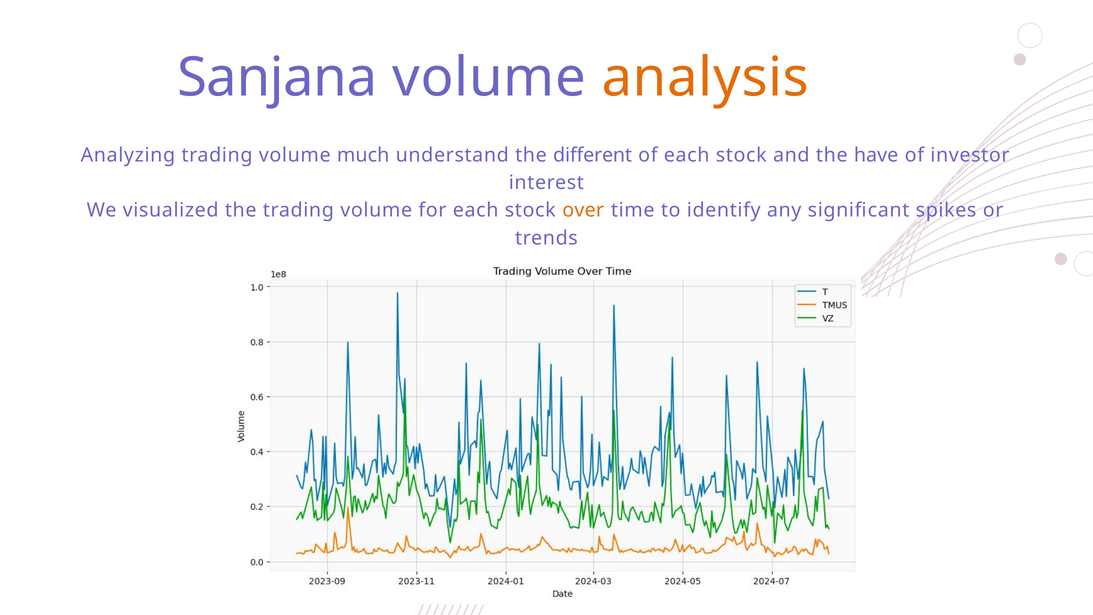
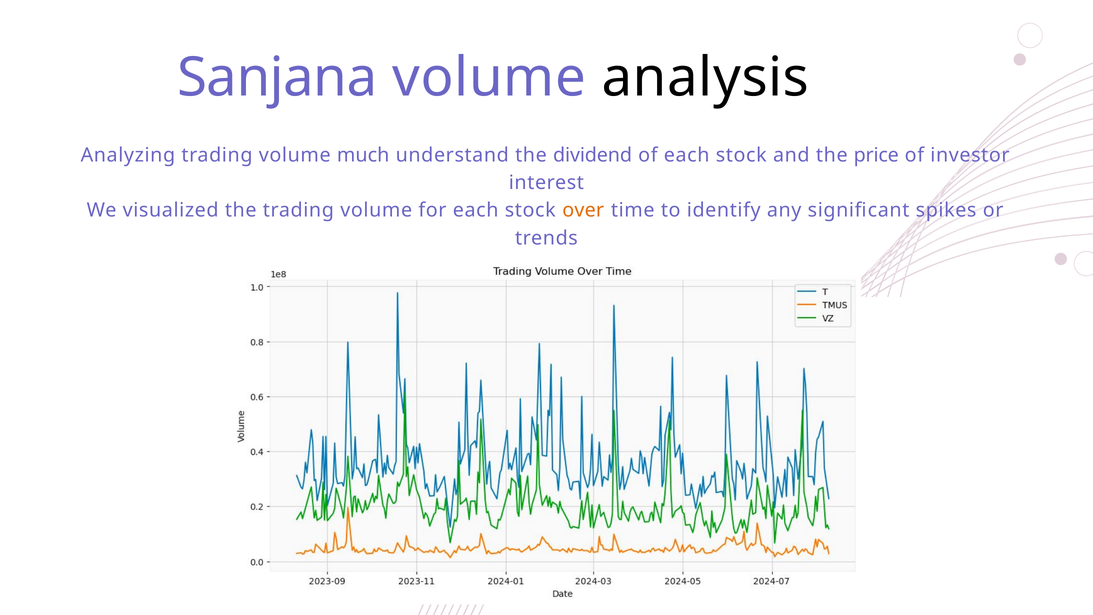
analysis colour: orange -> black (705, 78)
different: different -> dividend (593, 155)
have: have -> price (876, 155)
